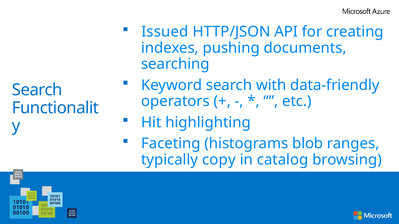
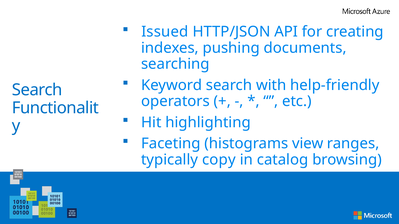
data-friendly: data-friendly -> help-friendly (335, 85)
blob: blob -> view (308, 144)
